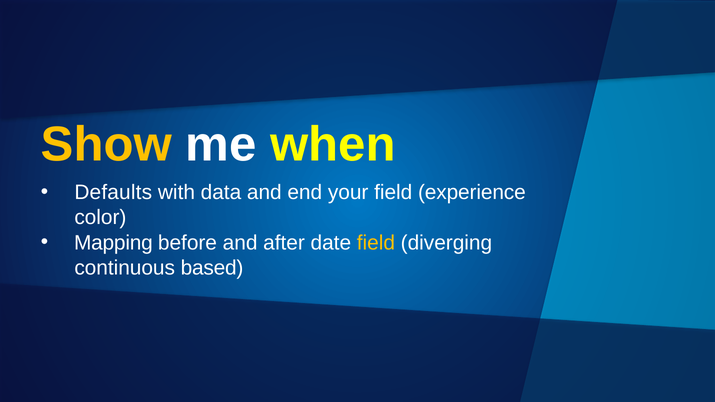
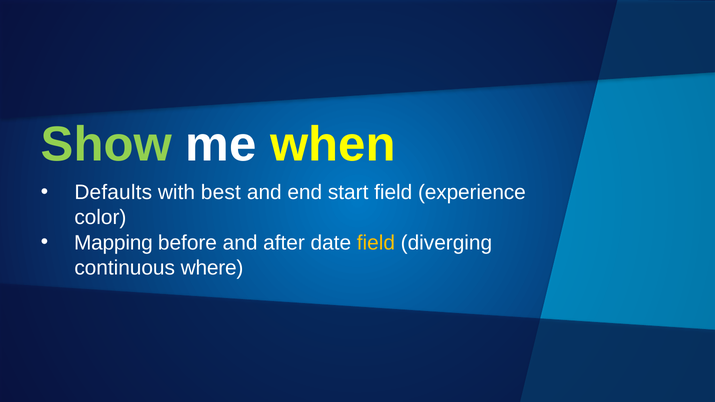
Show colour: yellow -> light green (106, 144)
data: data -> best (221, 193)
your: your -> start (348, 193)
based: based -> where (212, 268)
